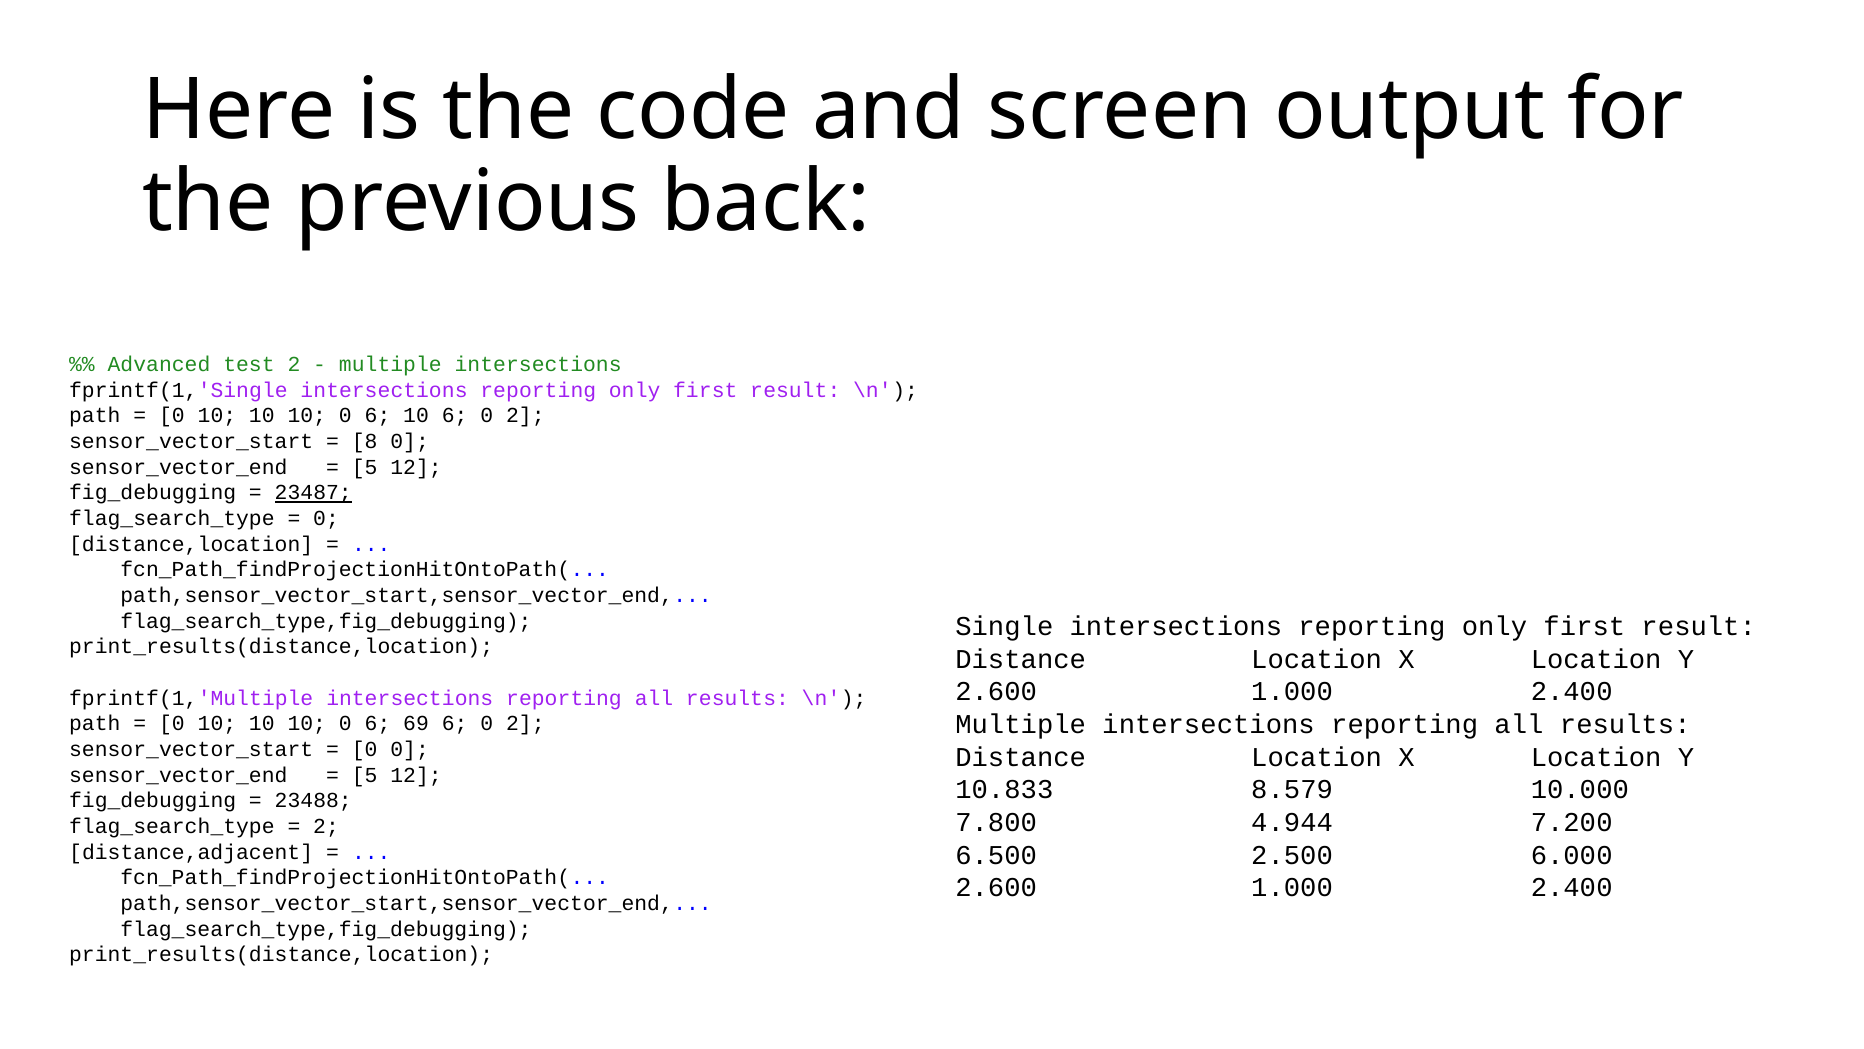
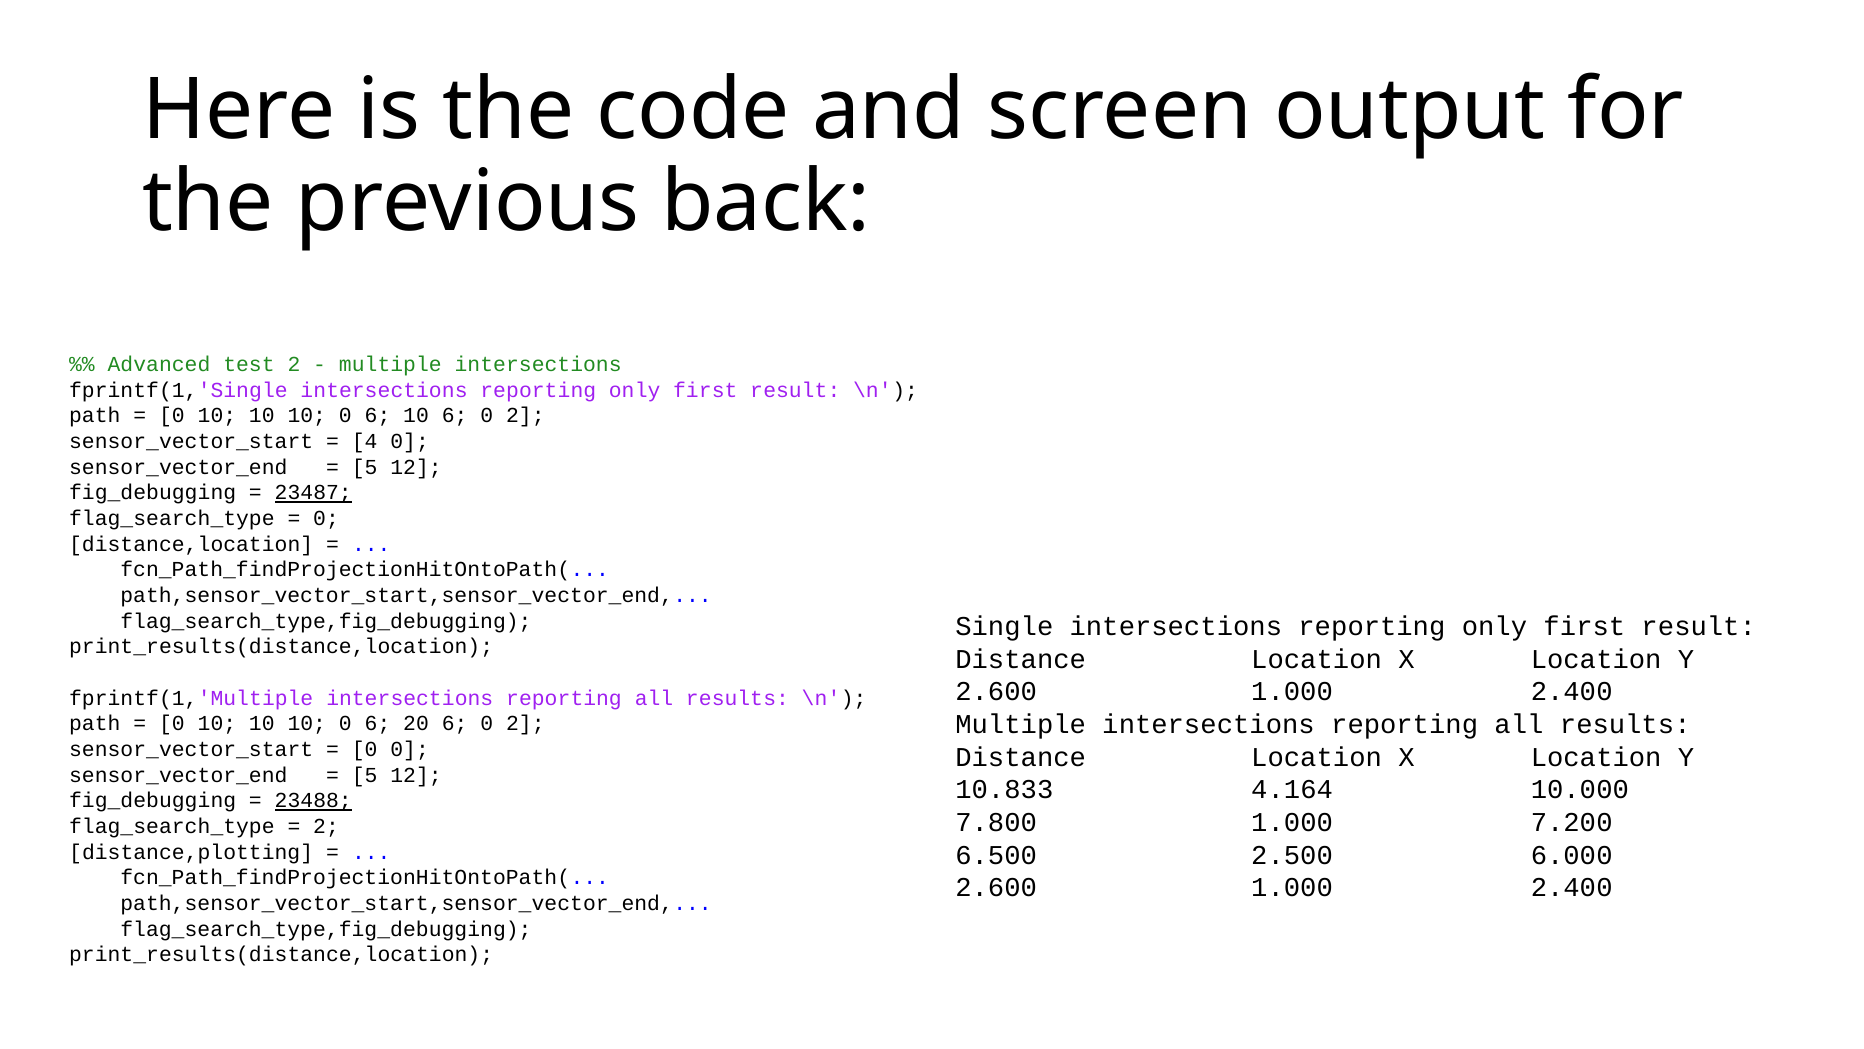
8: 8 -> 4 (365, 441)
69: 69 -> 20 (416, 723)
8.579: 8.579 -> 4.164 (1292, 789)
23488 underline: none -> present (313, 800)
7.800 4.944: 4.944 -> 1.000 (1292, 822)
distance,adjacent: distance,adjacent -> distance,plotting (191, 852)
